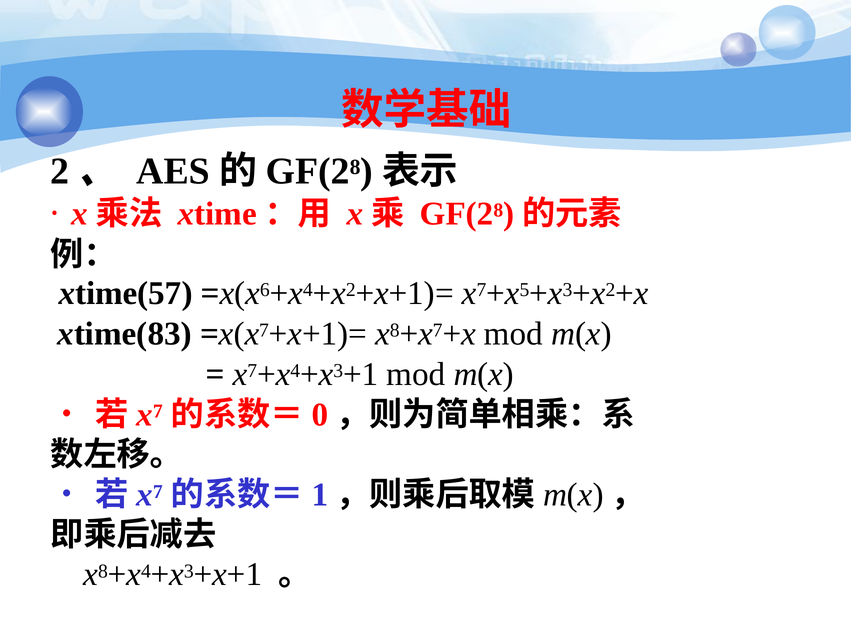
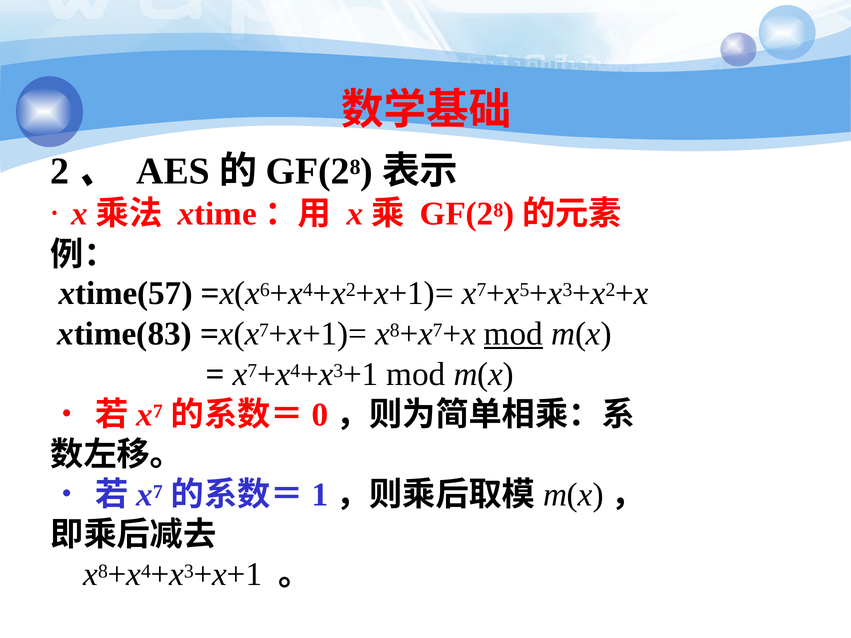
mod underline: none -> present (513, 334)
